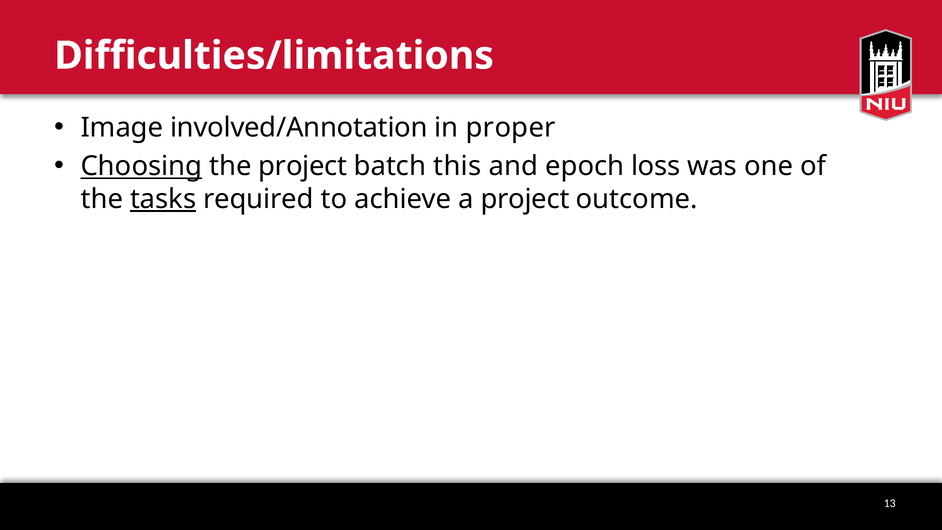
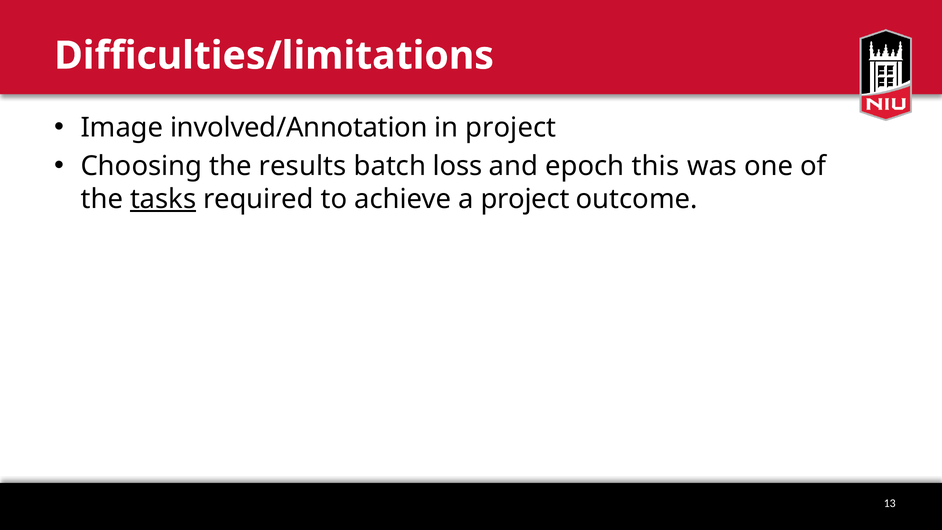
in proper: proper -> project (511, 128)
Choosing underline: present -> none (141, 166)
the project: project -> results (303, 166)
this: this -> loss (458, 166)
loss: loss -> this (656, 166)
